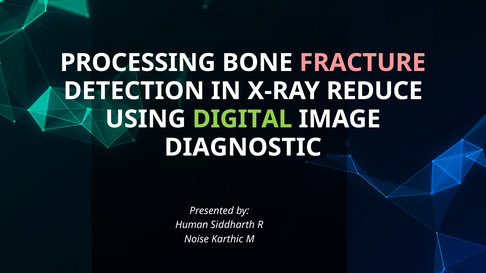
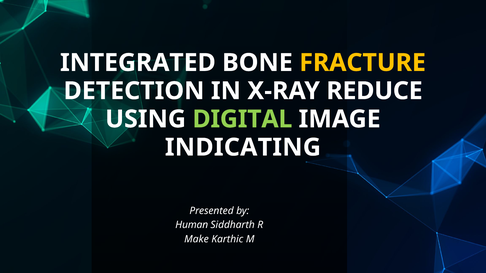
PROCESSING: PROCESSING -> INTEGRATED (138, 63)
FRACTURE colour: pink -> yellow (363, 63)
DIAGNOSTIC: DIAGNOSTIC -> INDICATING (243, 148)
Noise: Noise -> Make (196, 239)
